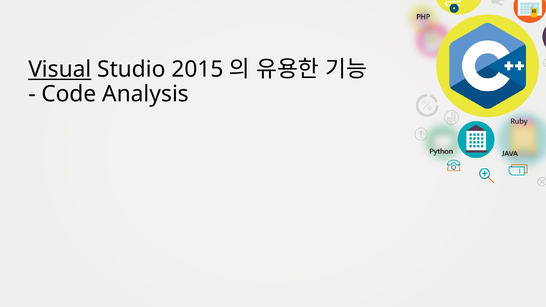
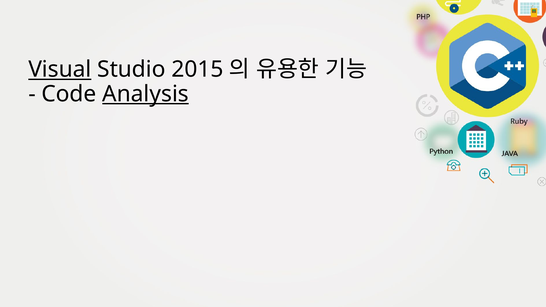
Analysis underline: none -> present (146, 94)
